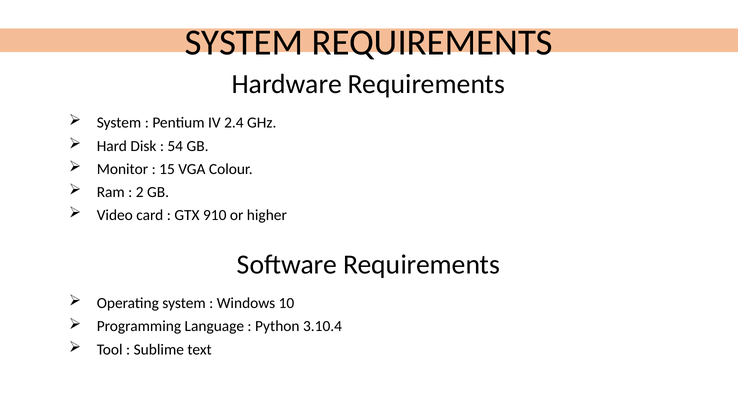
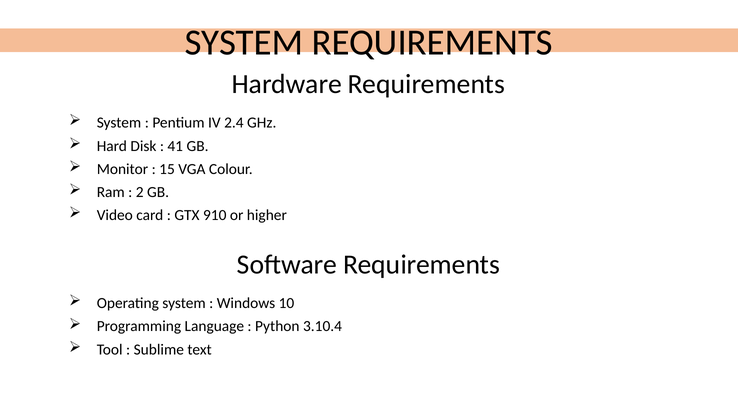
54: 54 -> 41 (175, 146)
